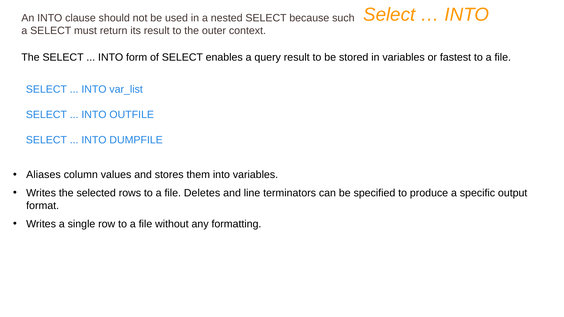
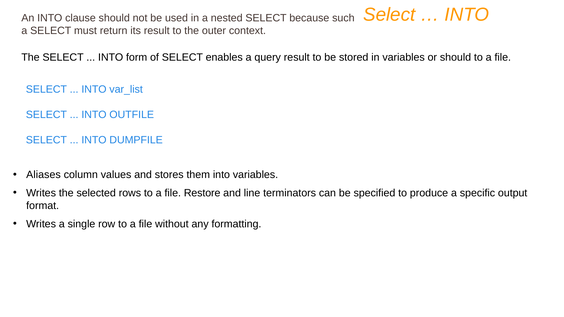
or fastest: fastest -> should (456, 57)
Deletes: Deletes -> Restore (202, 193)
